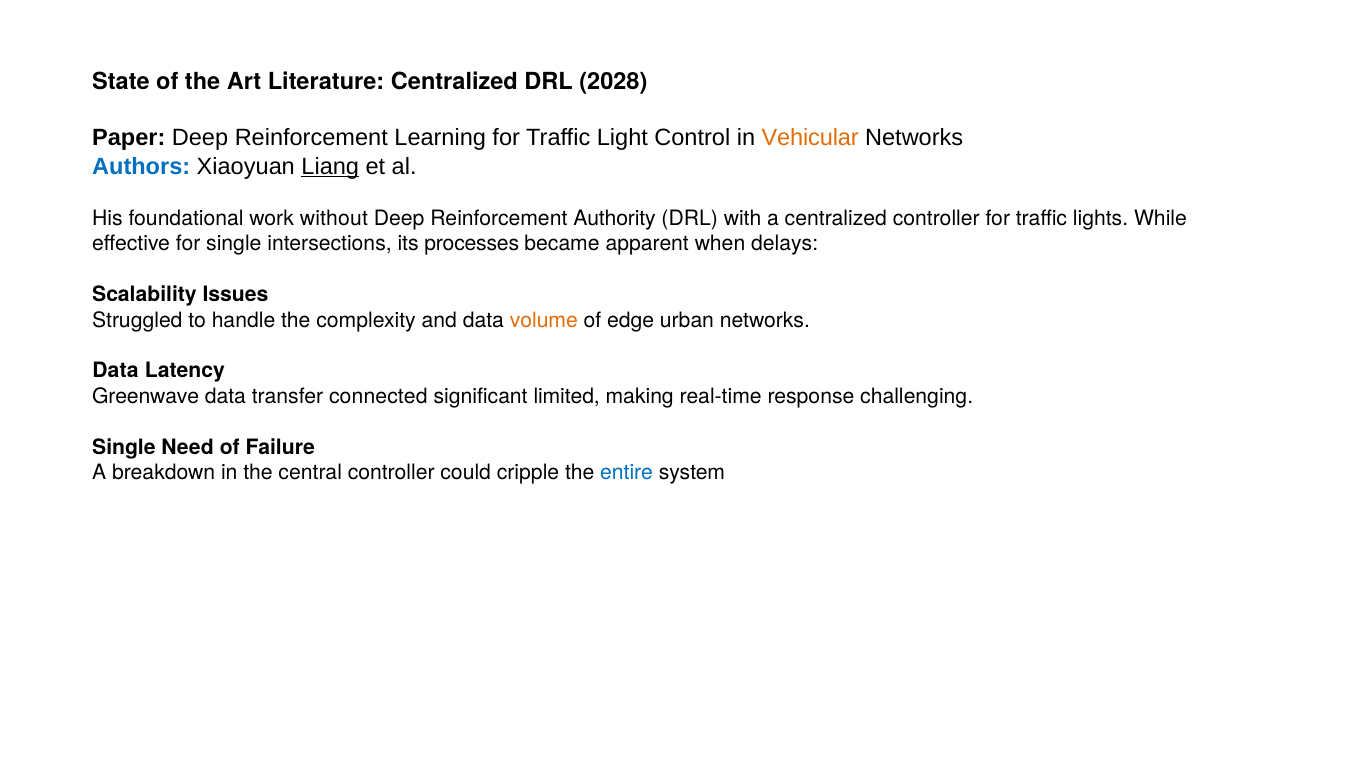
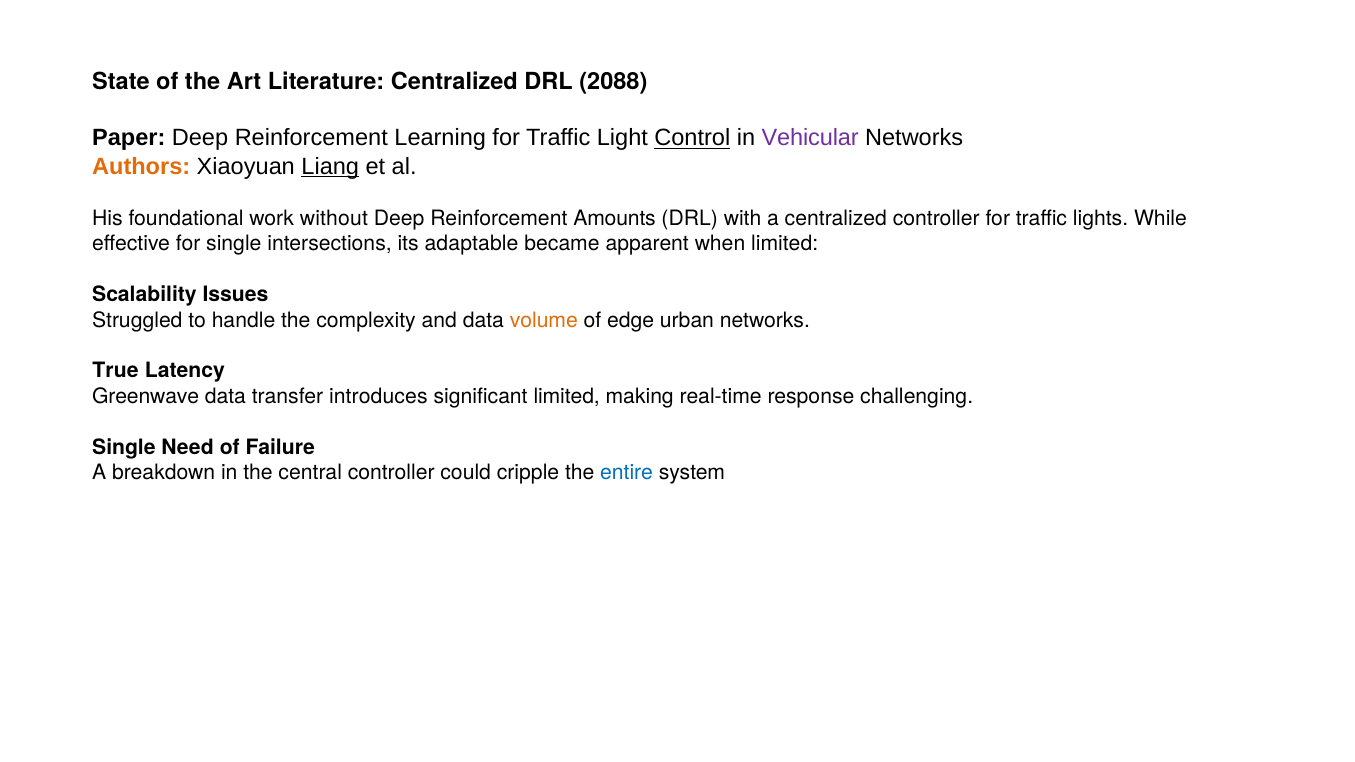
2028: 2028 -> 2088 (613, 82)
Control underline: none -> present (692, 138)
Vehicular colour: orange -> purple (810, 138)
Authors colour: blue -> orange (141, 166)
Authority: Authority -> Amounts (615, 218)
processes: processes -> adaptable (472, 244)
when delays: delays -> limited (785, 244)
Data: Data -> True (116, 371)
connected: connected -> introduces (378, 396)
